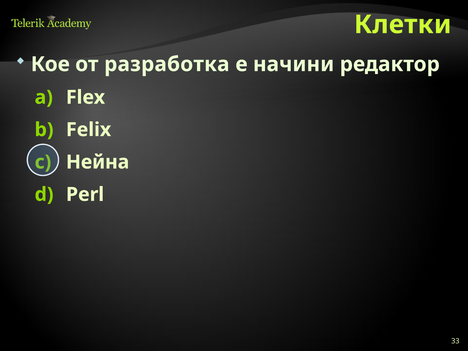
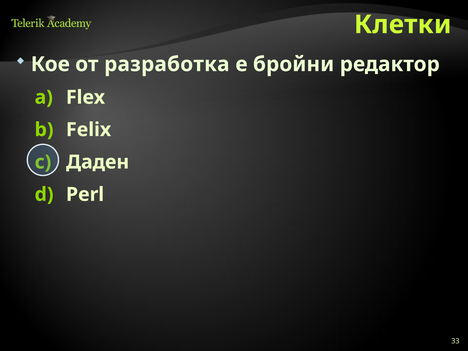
начини: начини -> бройни (294, 64)
Нейна: Нейна -> Даден (98, 162)
